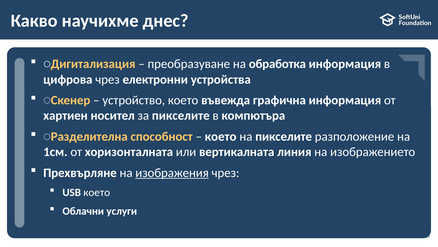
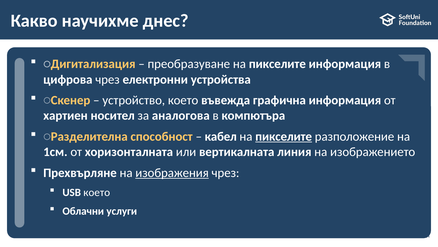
преобразуване на обработка: обработка -> пикселите (277, 64)
за пикселите: пикселите -> аналогова (181, 115)
което: което -> кабел (221, 136)
пикселите underline: none -> present (284, 136)
